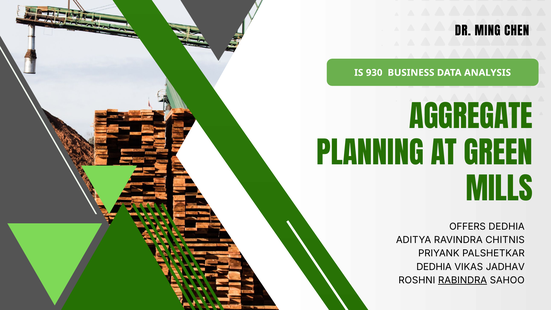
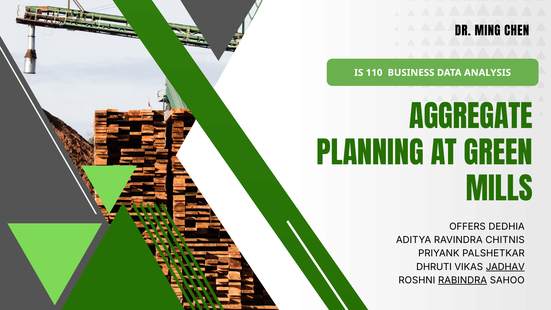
930: 930 -> 110 (374, 73)
DEDHIA: DEDHIA -> DHRUTI (434, 267)
JADHAV underline: none -> present (505, 267)
